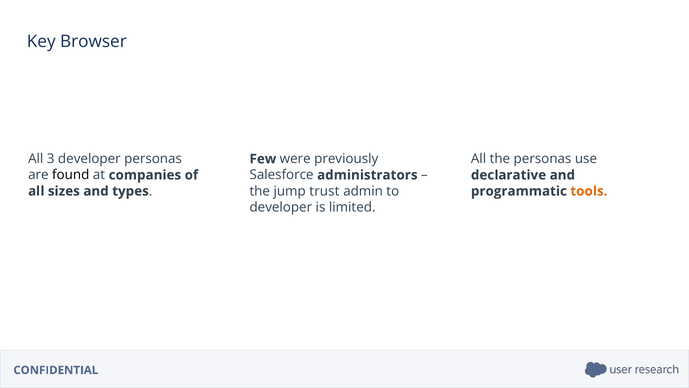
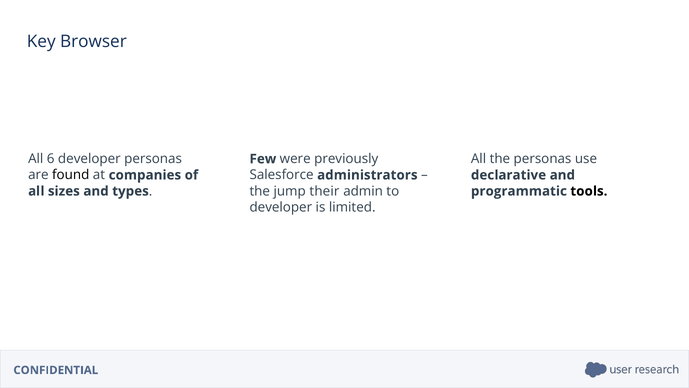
3: 3 -> 6 (51, 159)
tools colour: orange -> black (589, 191)
trust: trust -> their (324, 191)
